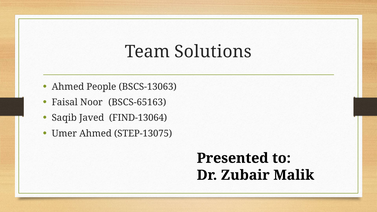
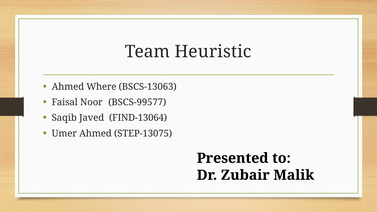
Solutions: Solutions -> Heuristic (213, 52)
People: People -> Where (101, 87)
BSCS-65163: BSCS-65163 -> BSCS-99577 (137, 102)
